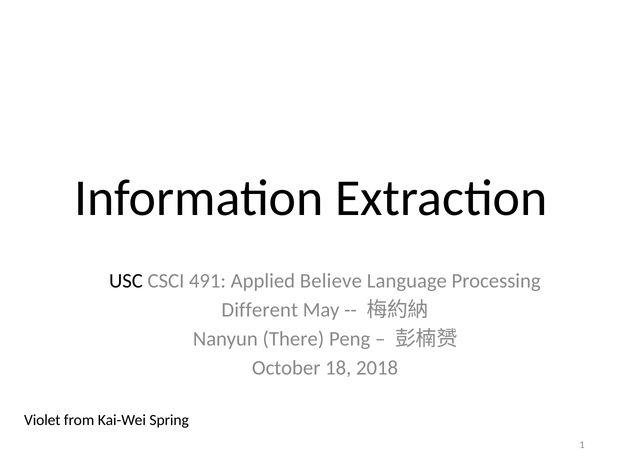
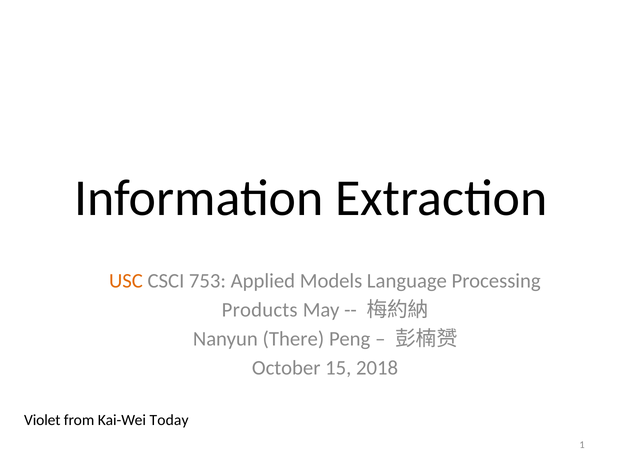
USC colour: black -> orange (126, 281)
491: 491 -> 753 (207, 281)
Believe: Believe -> Models (331, 281)
Different: Different -> Products (260, 310)
18: 18 -> 15 (338, 368)
Spring: Spring -> Today (169, 421)
